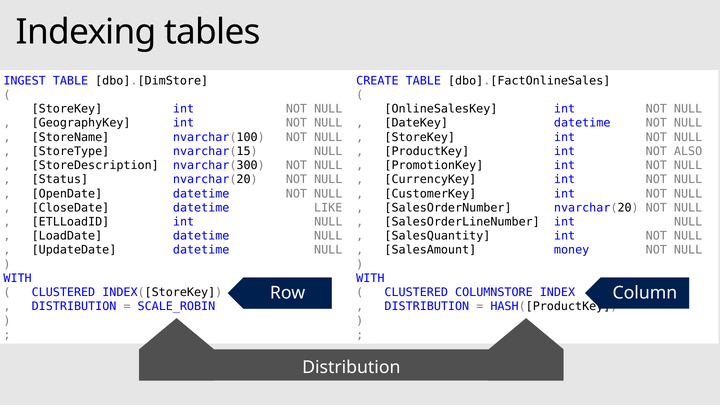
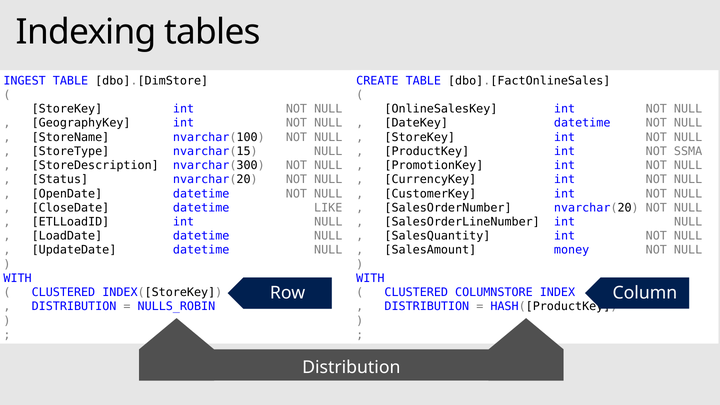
ALSO: ALSO -> SSMA (688, 151)
SCALE_ROBIN: SCALE_ROBIN -> NULLS_ROBIN (176, 306)
